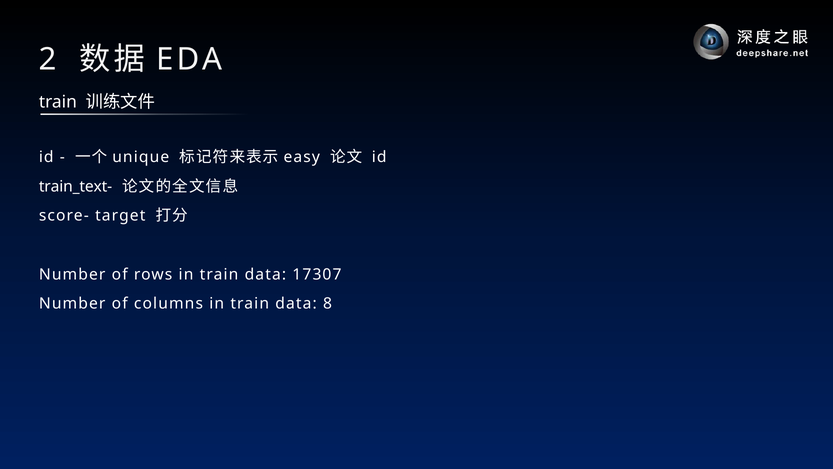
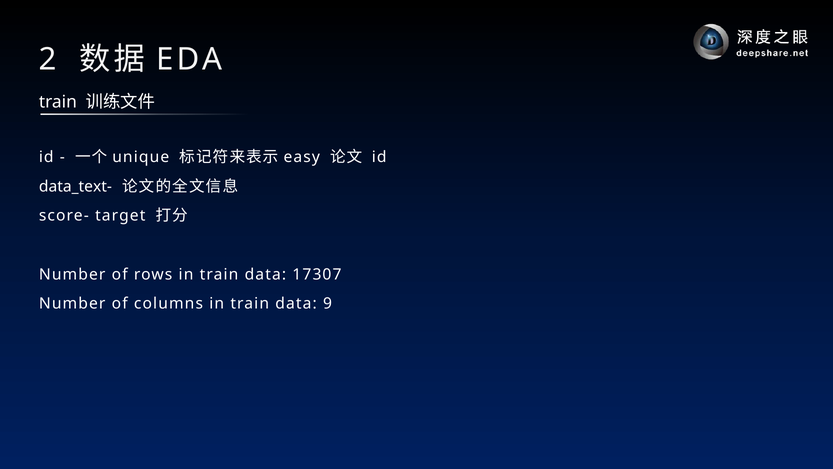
train_text-: train_text- -> data_text- (75, 186)
8: 8 -> 9 (328, 303)
